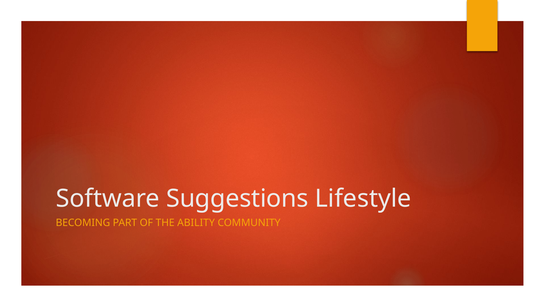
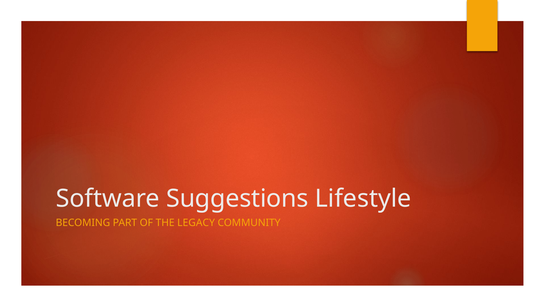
ABILITY: ABILITY -> LEGACY (196, 222)
